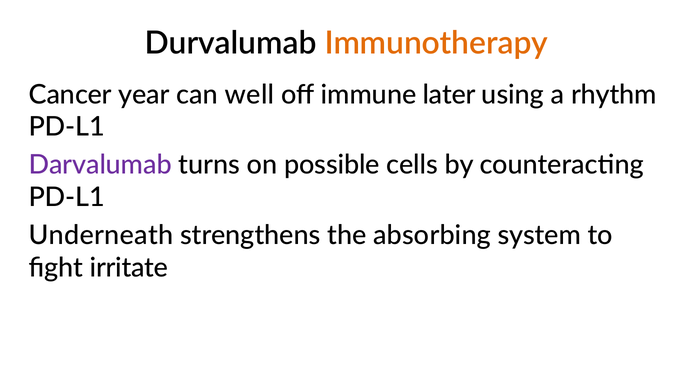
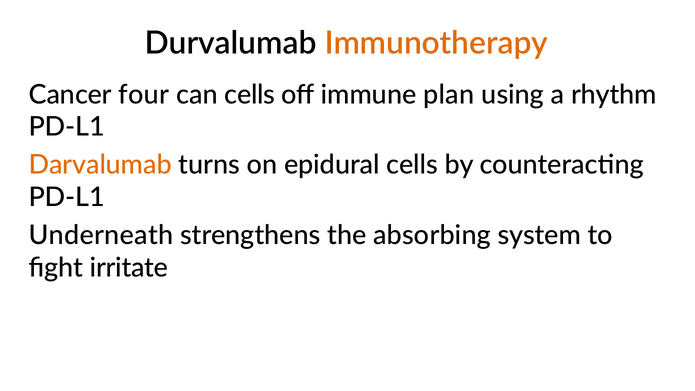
year: year -> four (144, 95)
can well: well -> cells (250, 95)
later: later -> plan (449, 95)
Darvalumab colour: purple -> orange (100, 165)
possible: possible -> epidural (332, 165)
